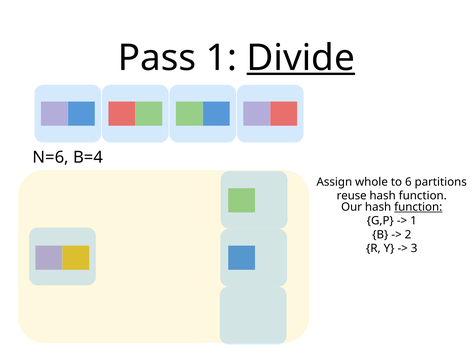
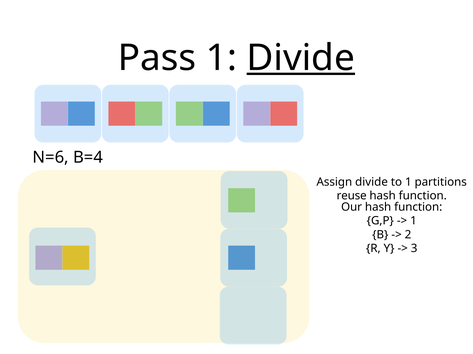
Assign whole: whole -> divide (371, 182)
to 6: 6 -> 1 (408, 182)
function underline: present -> none (418, 207)
